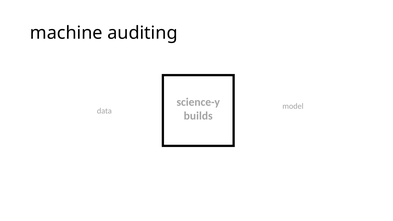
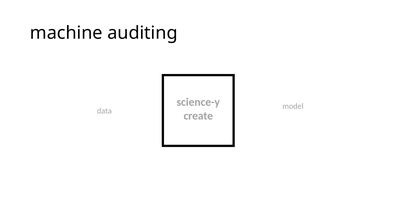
builds: builds -> create (198, 116)
